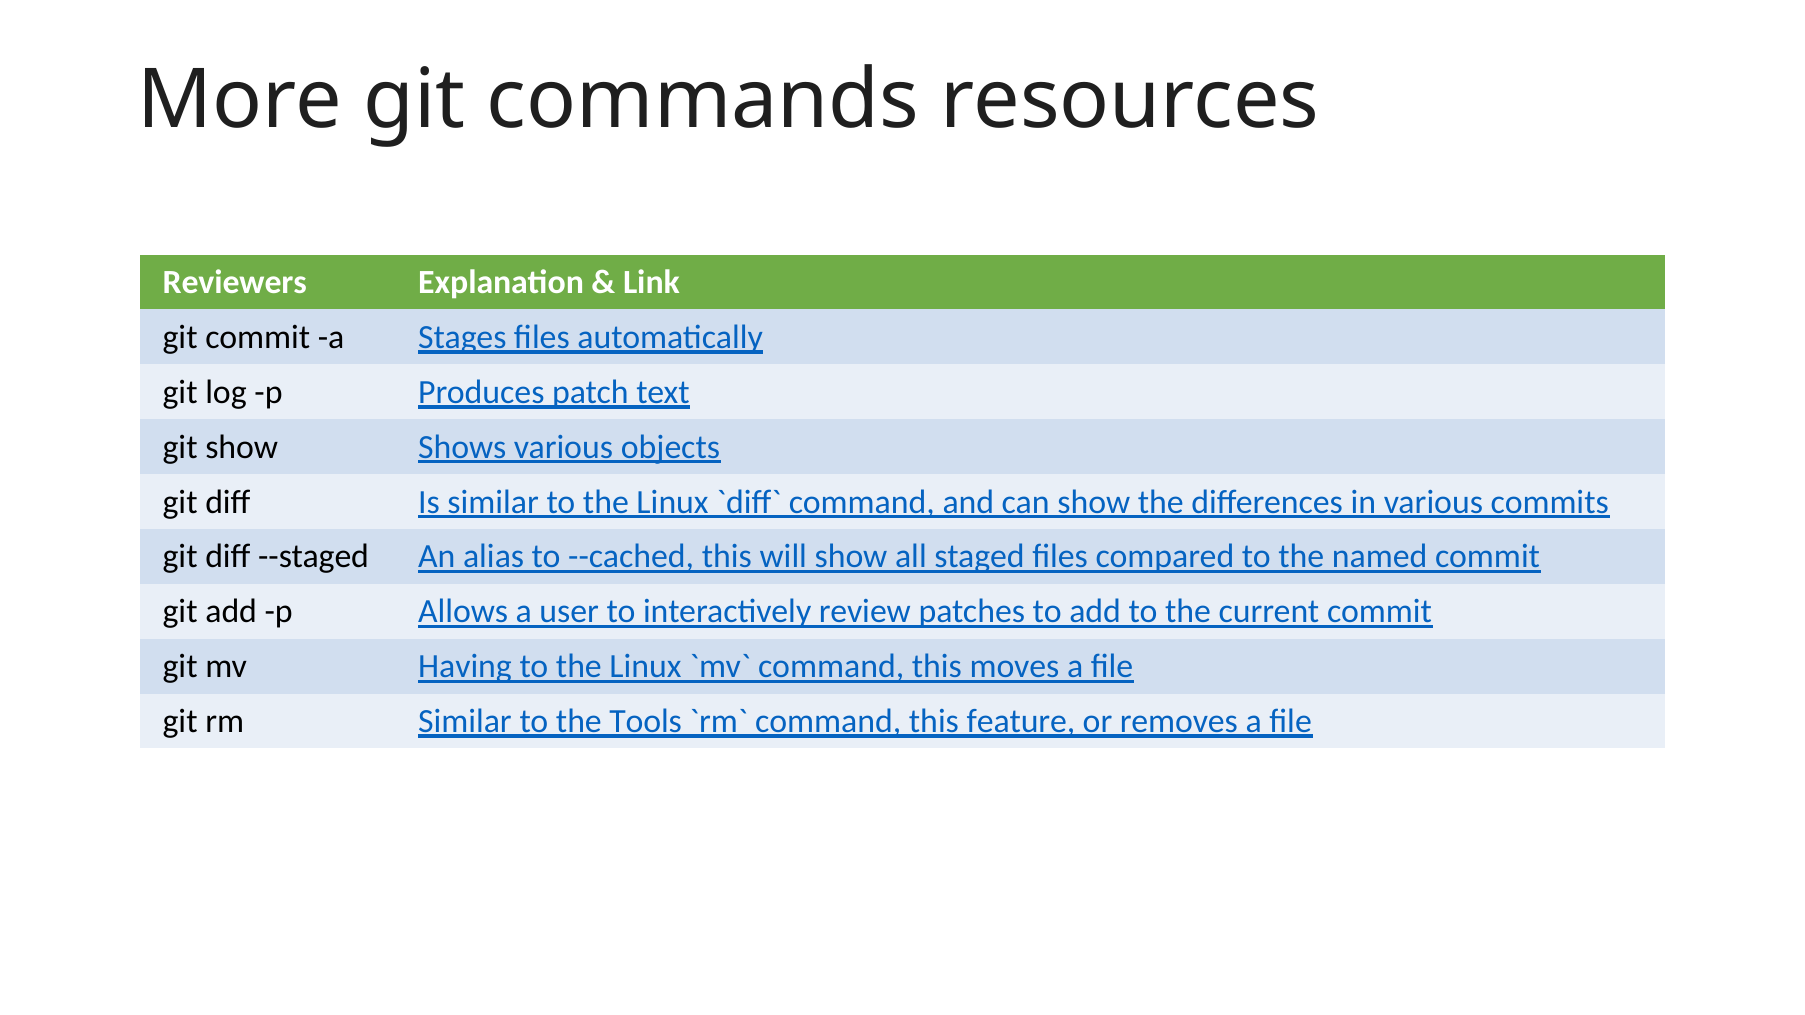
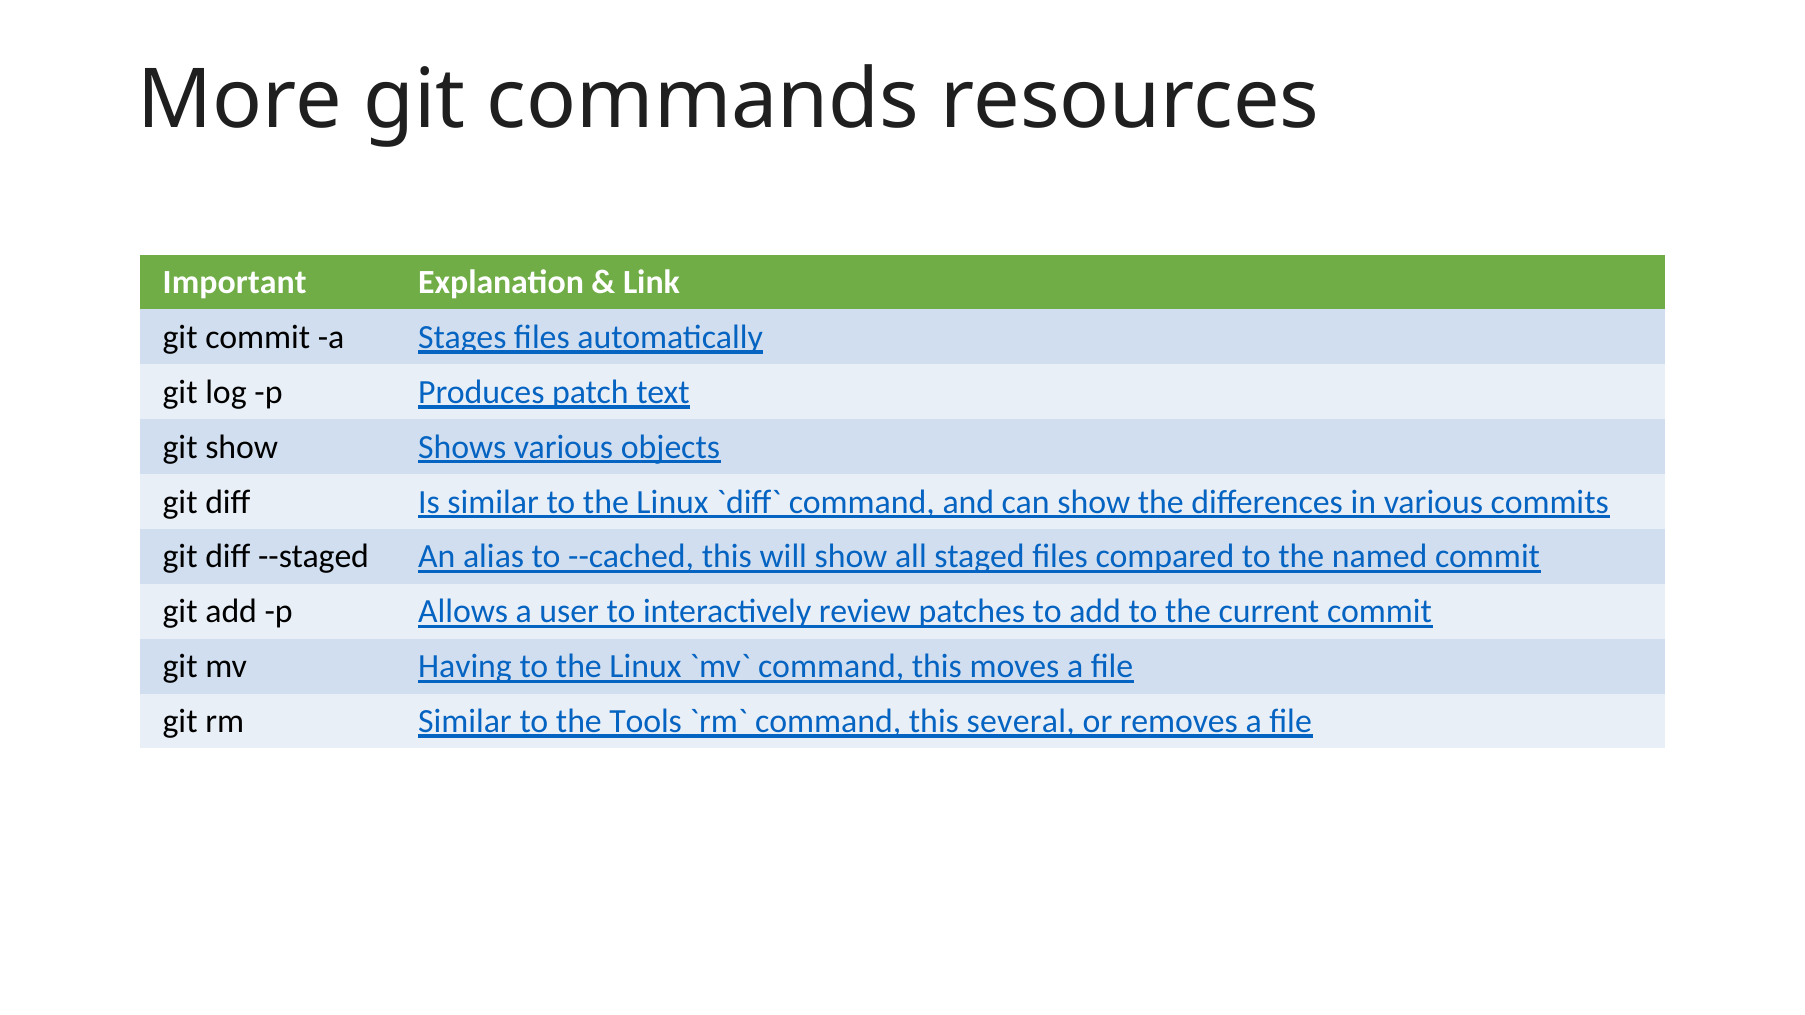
Reviewers: Reviewers -> Important (235, 282)
feature: feature -> several (1021, 722)
